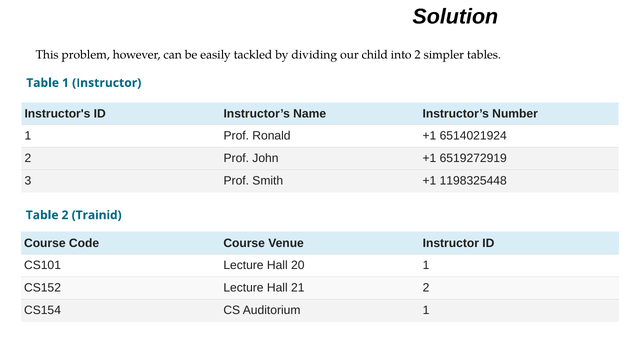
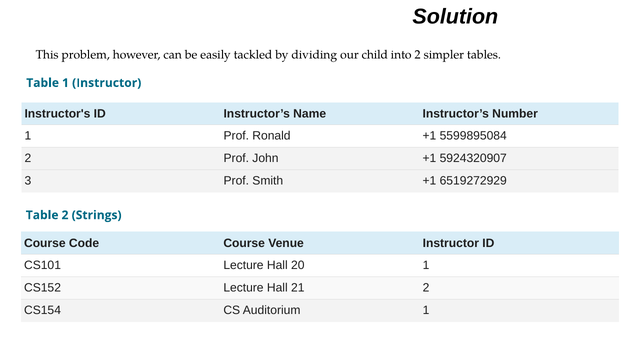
6514021924: 6514021924 -> 5599895084 (473, 136)
6519272919: 6519272919 -> 5924320907 (473, 158)
1198325448: 1198325448 -> 6519272929 (473, 181)
Trainid: Trainid -> Strings (97, 215)
